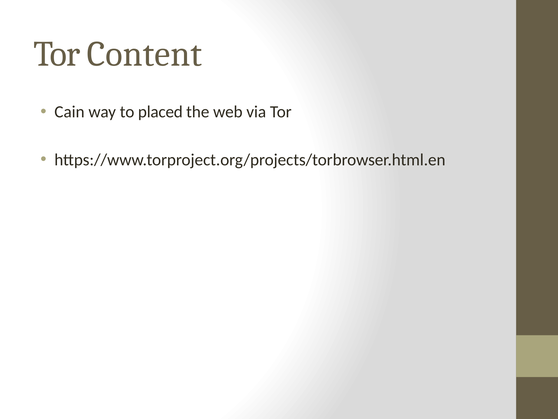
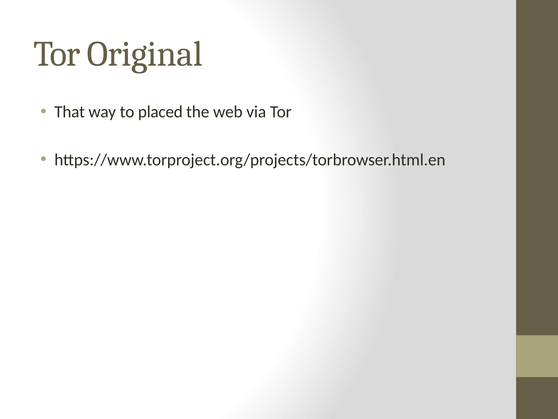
Content: Content -> Original (145, 54)
Cain: Cain -> That (70, 112)
